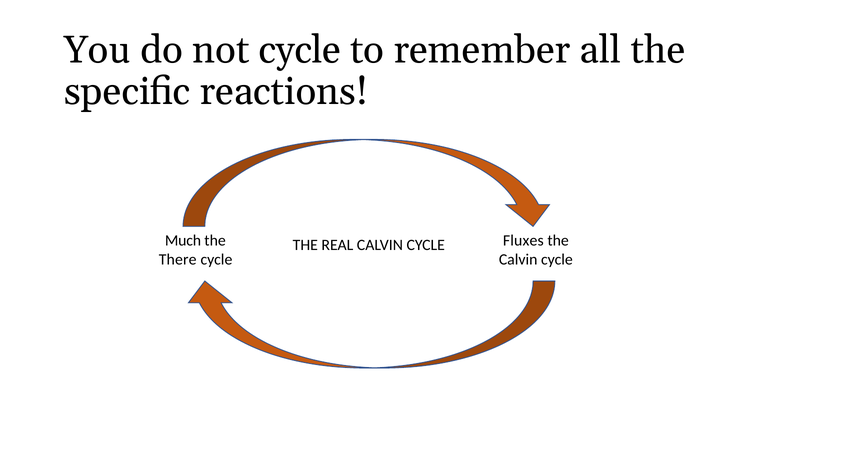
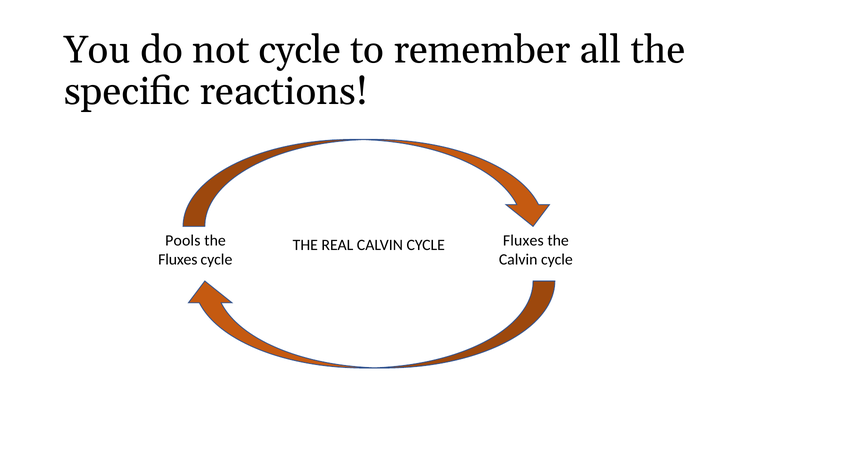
Much: Much -> Pools (183, 241)
There: There -> Fluxes (178, 260)
